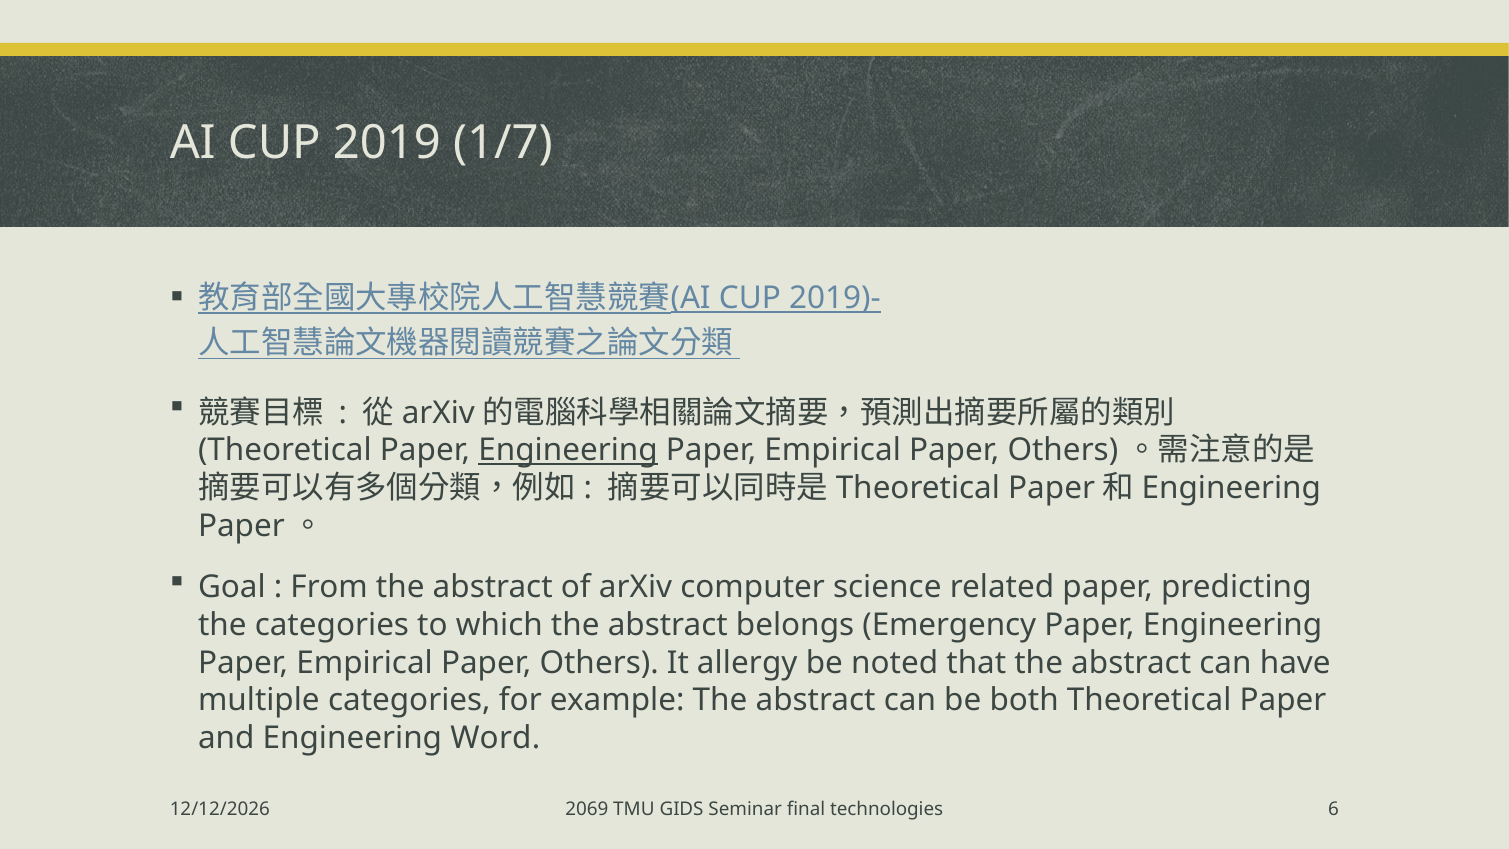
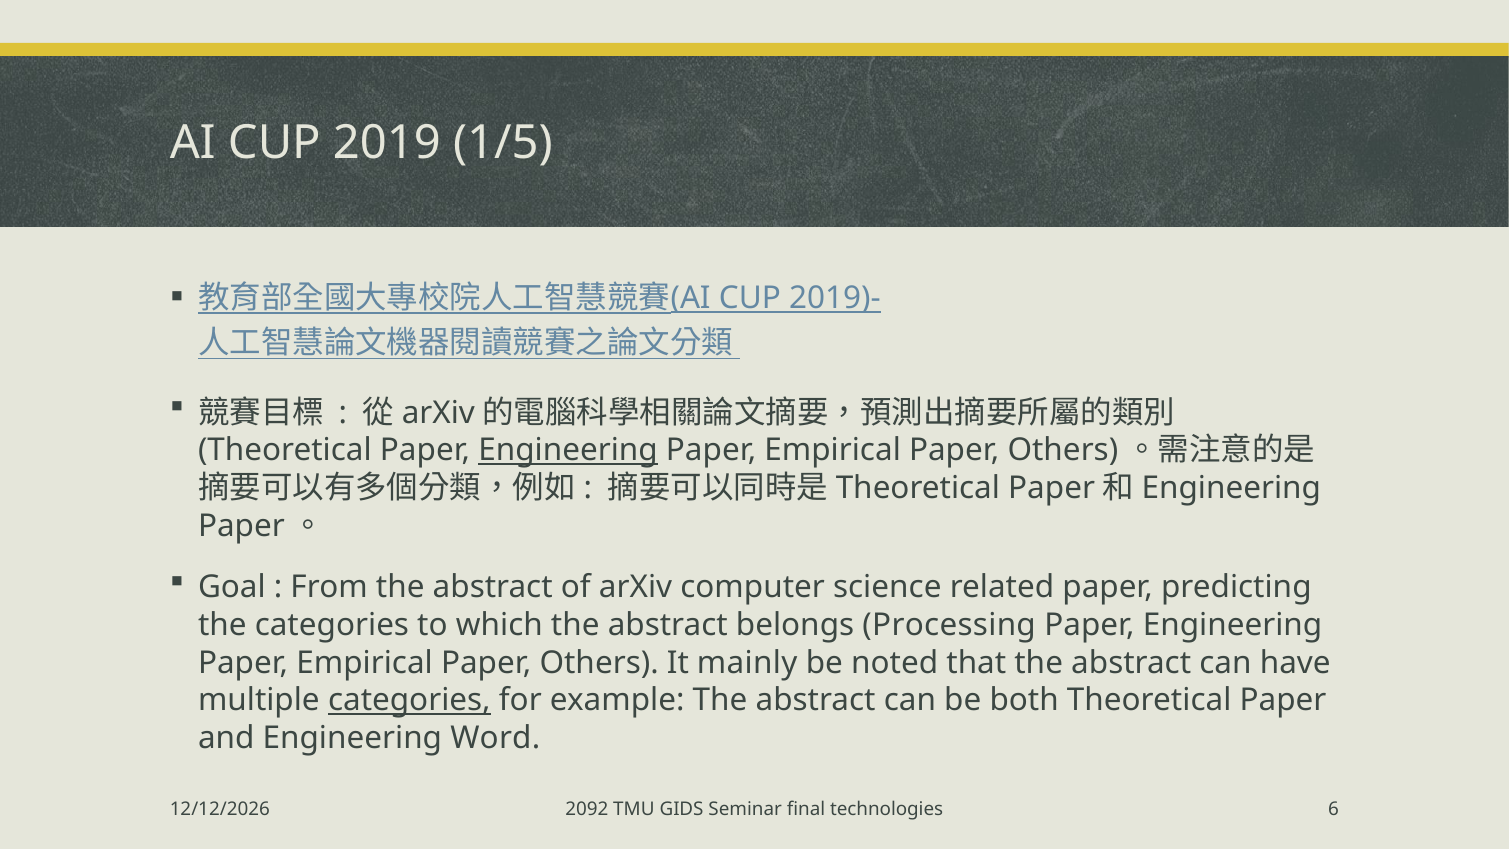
1/7: 1/7 -> 1/5 (503, 143)
Emergency: Emergency -> Processing (949, 625)
allergy: allergy -> mainly (747, 663)
categories underline: none -> present (409, 700)
2069: 2069 -> 2092 (587, 809)
